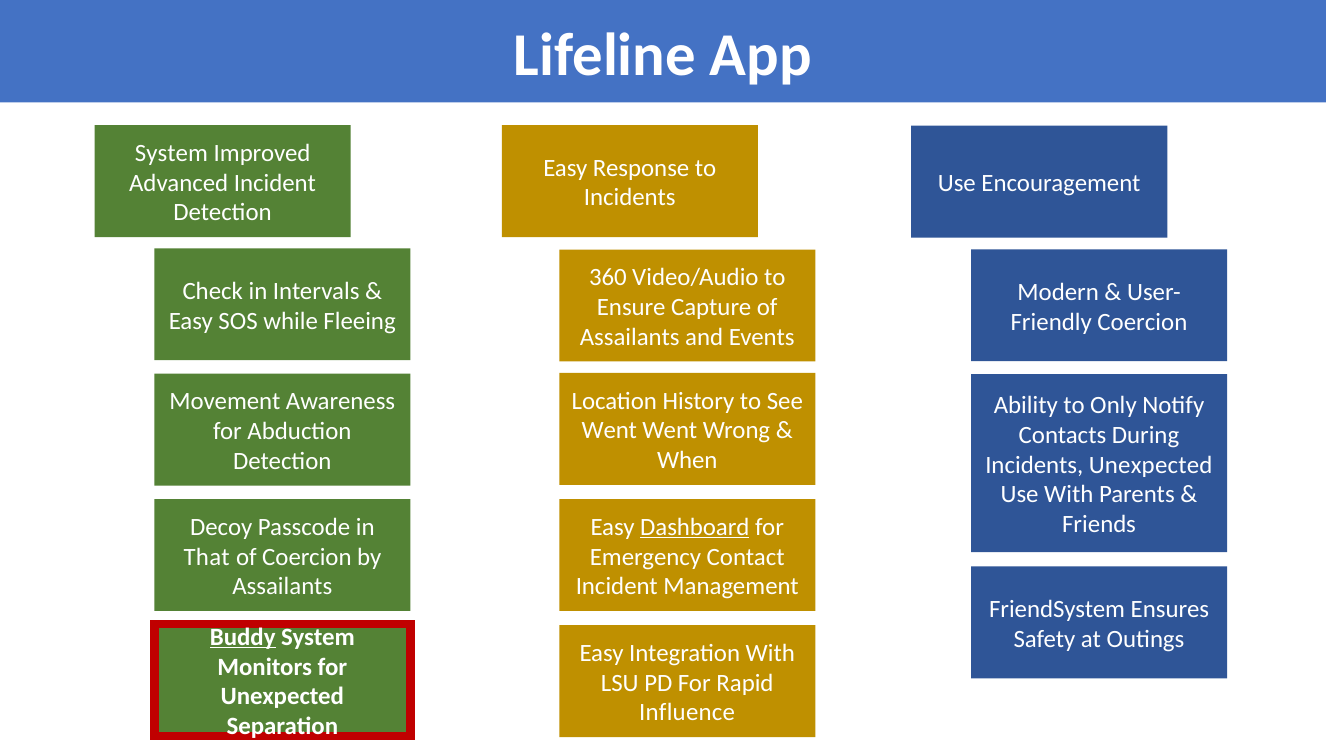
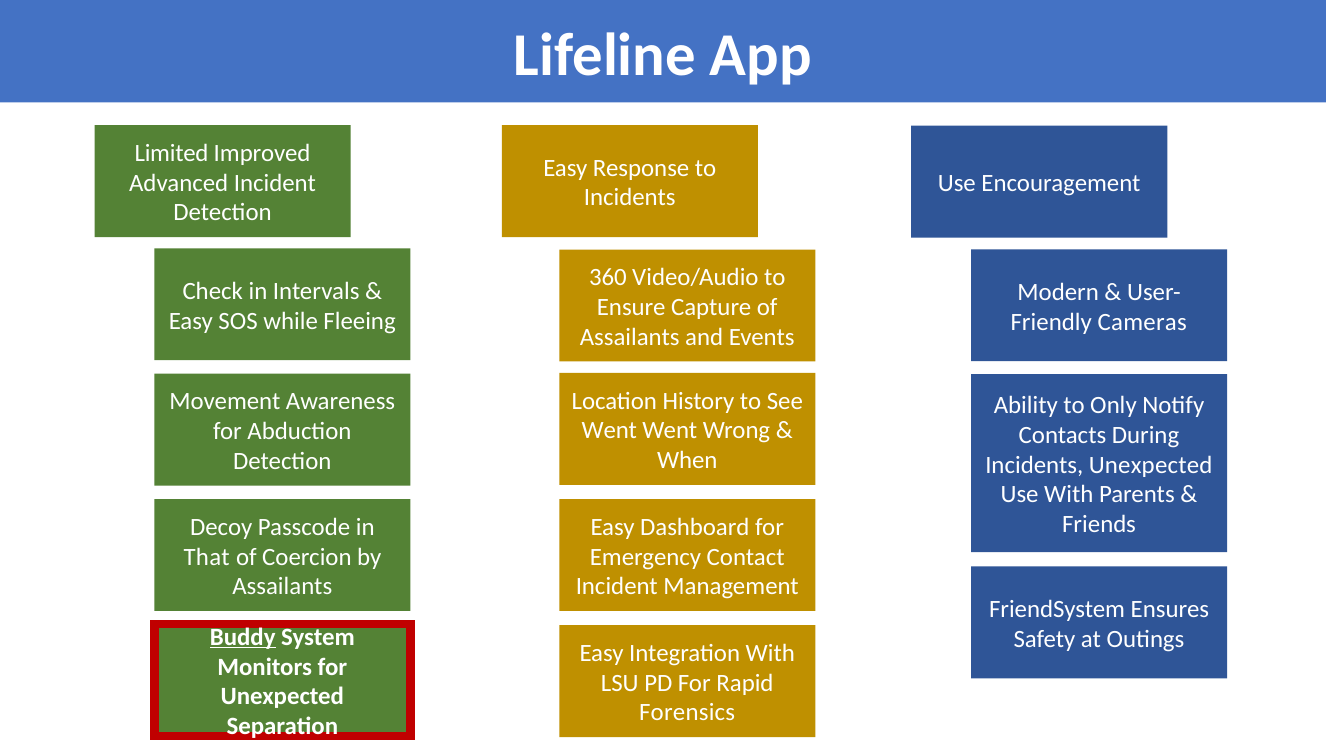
System: System -> Limited (172, 153)
Coercion: Coercion -> Cameras (1142, 322)
Dashboard underline: present -> none (695, 527)
Influence: Influence -> Forensics (687, 713)
